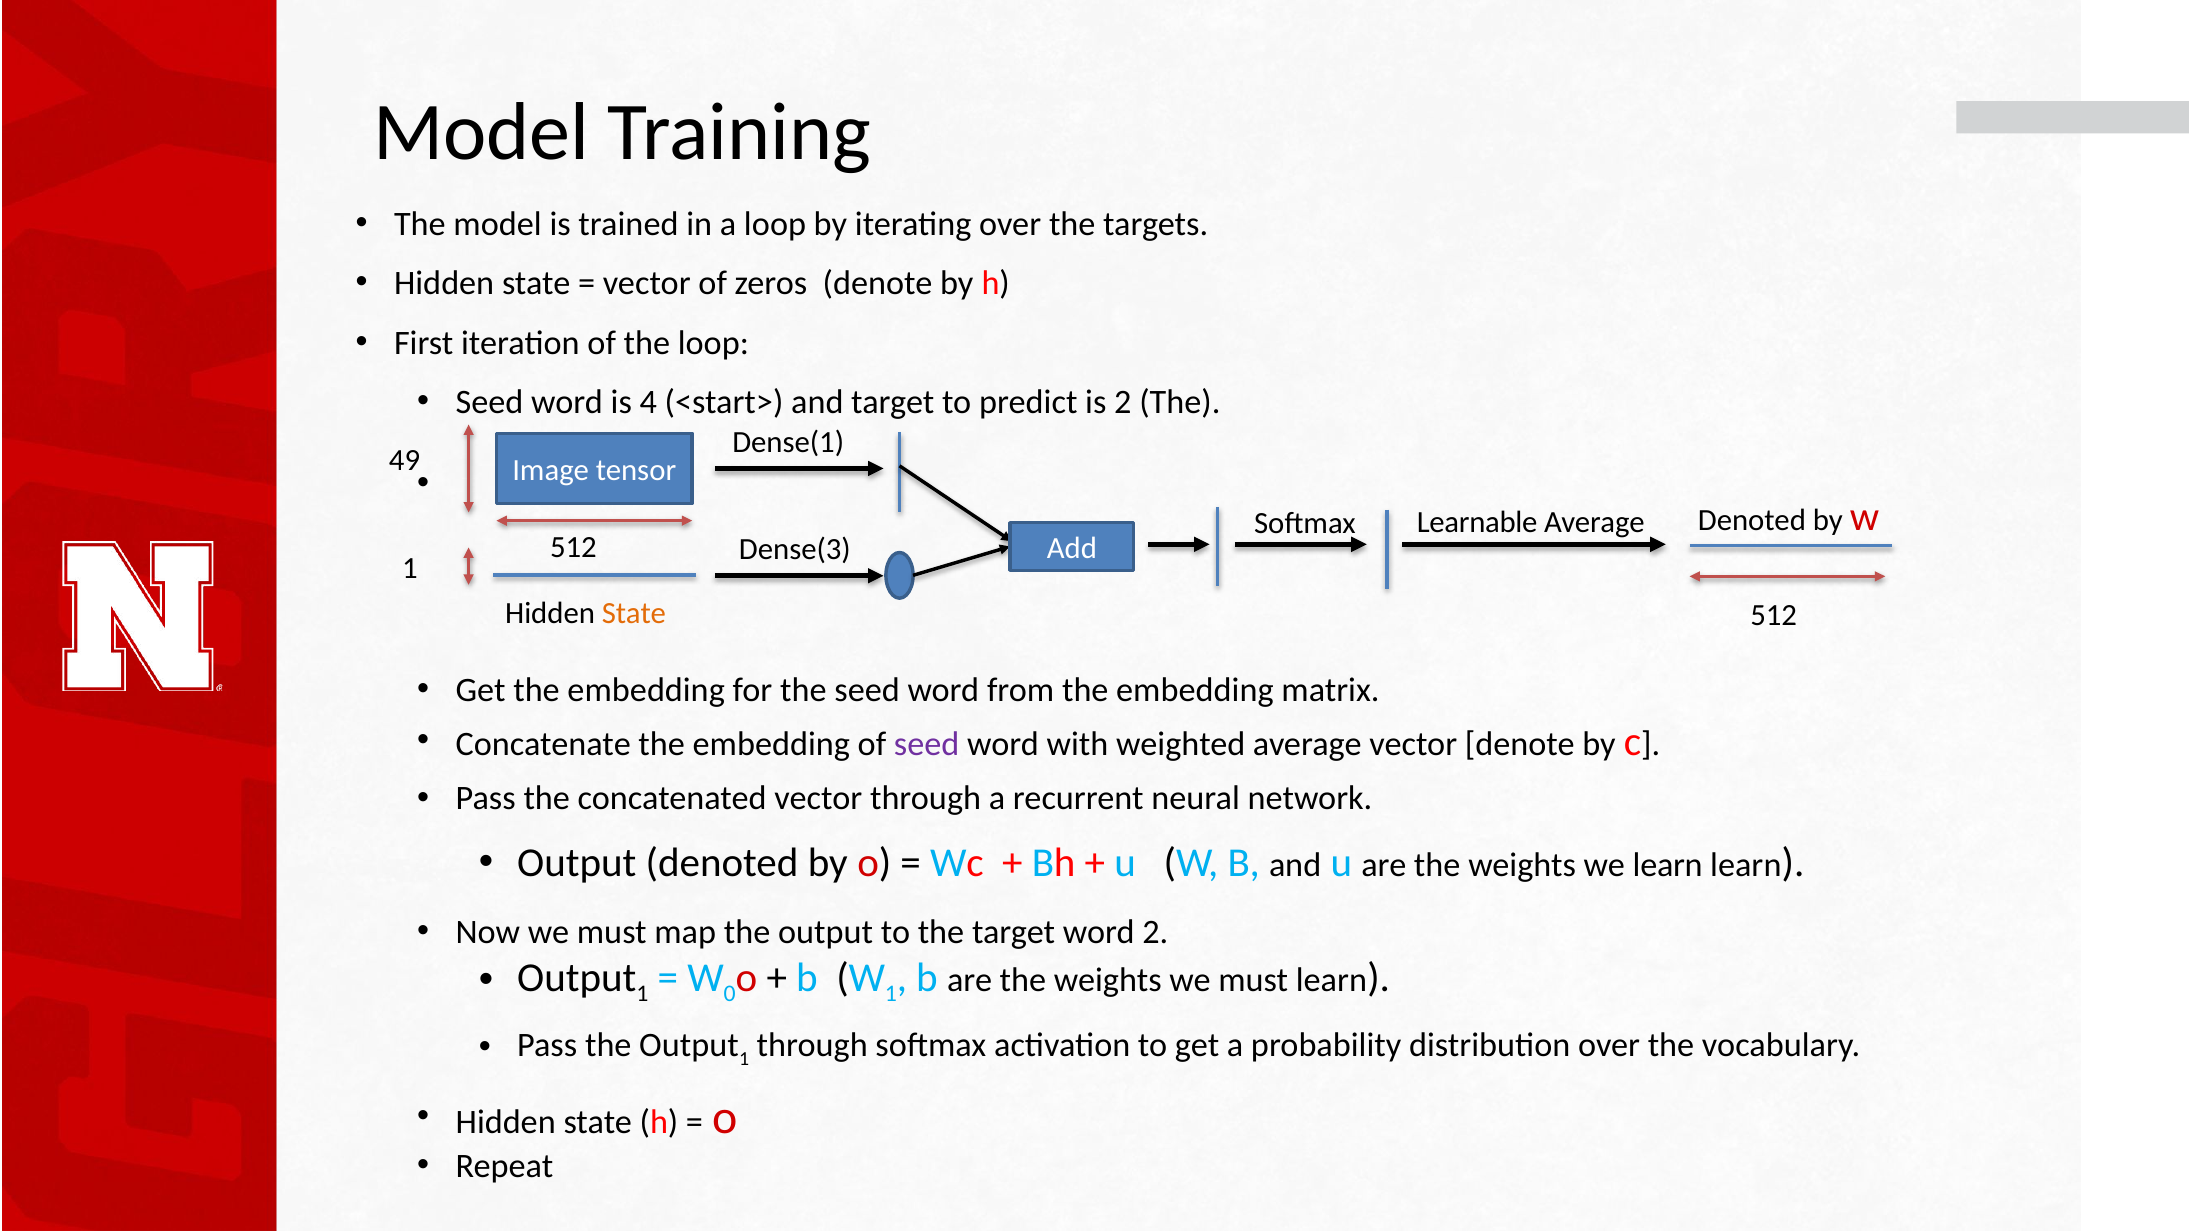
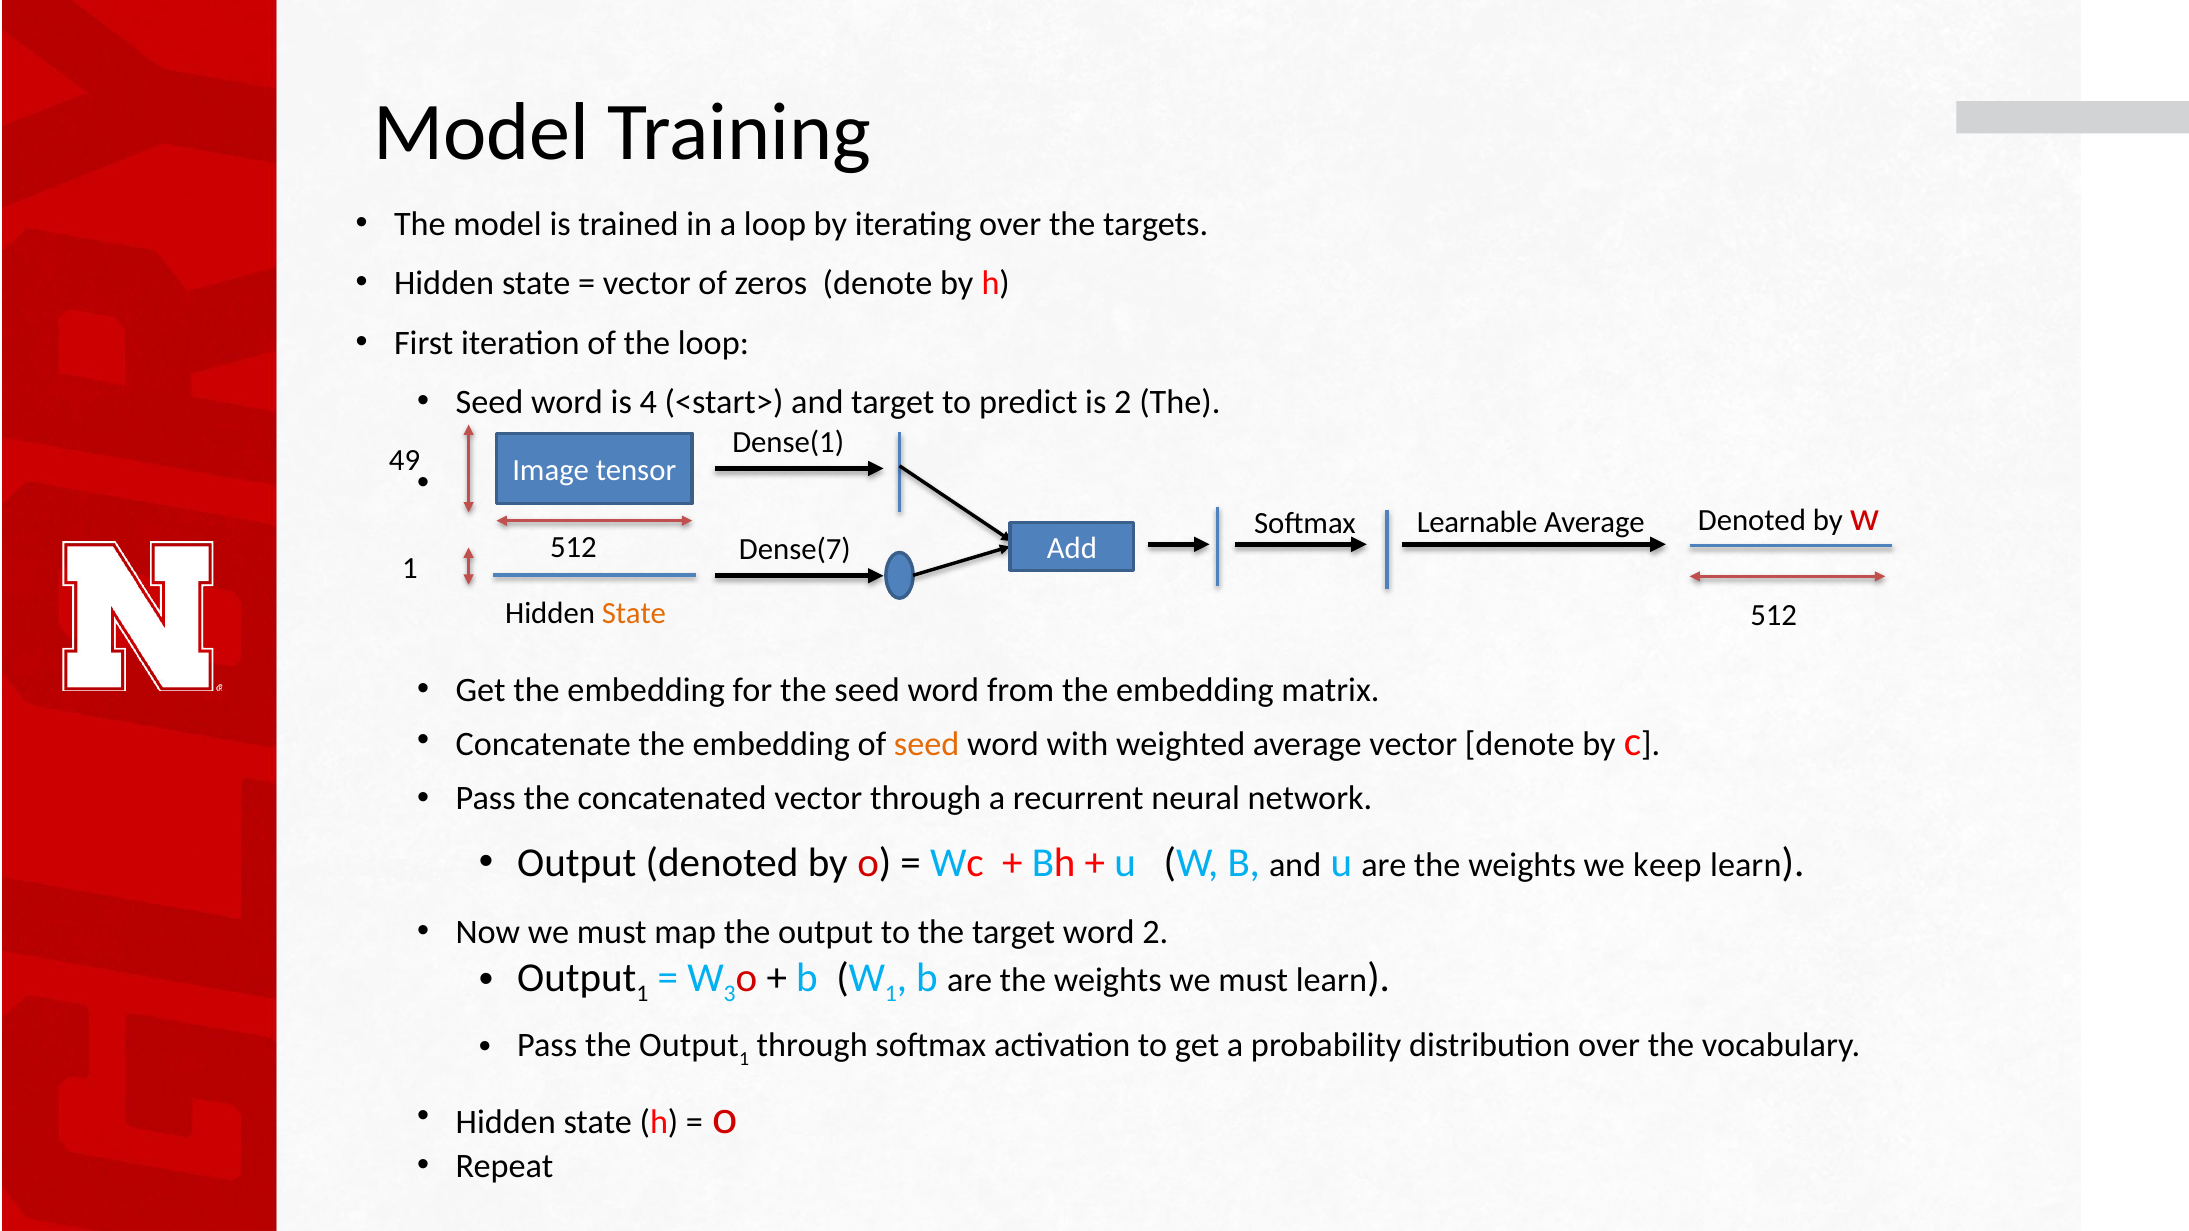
Dense(3: Dense(3 -> Dense(7 (795, 549)
seed colour: purple -> orange (927, 744)
we learn: learn -> keep (1667, 865)
0: 0 -> 3 (730, 994)
